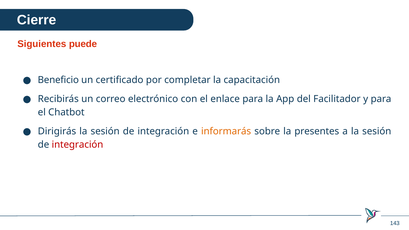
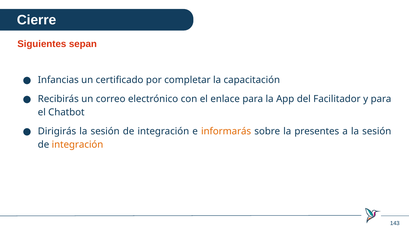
puede: puede -> sepan (83, 44)
Beneficio: Beneficio -> Infancias (58, 80)
integración colour: red -> orange (78, 145)
